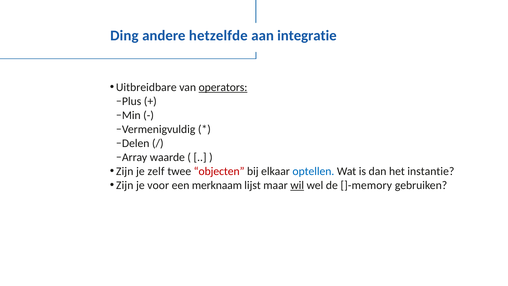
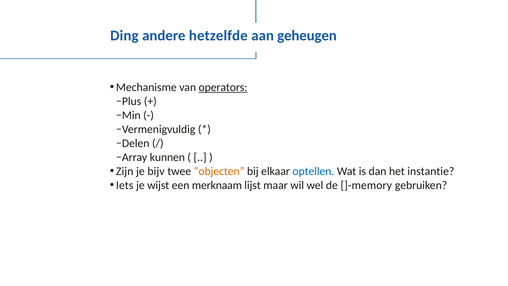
integratie: integratie -> geheugen (307, 36)
Uitbreidbare: Uitbreidbare -> Mechanisme (146, 87)
waarde: waarde -> kunnen (167, 157)
zelf: zelf -> bijv (156, 171)
objecten colour: red -> orange (219, 171)
Zijn: Zijn -> Iets (125, 185)
voor: voor -> wijst (158, 185)
wil underline: present -> none (297, 185)
